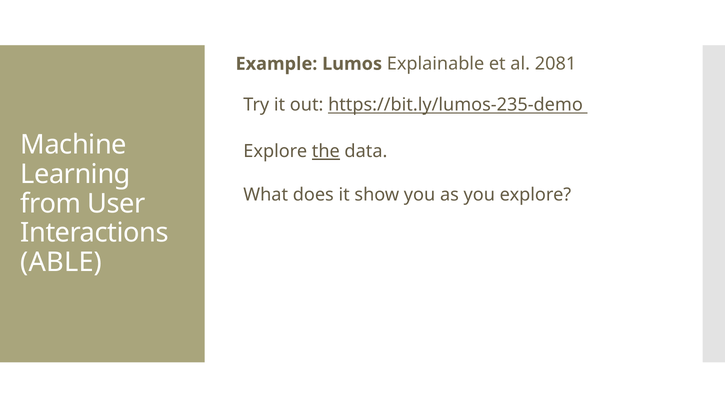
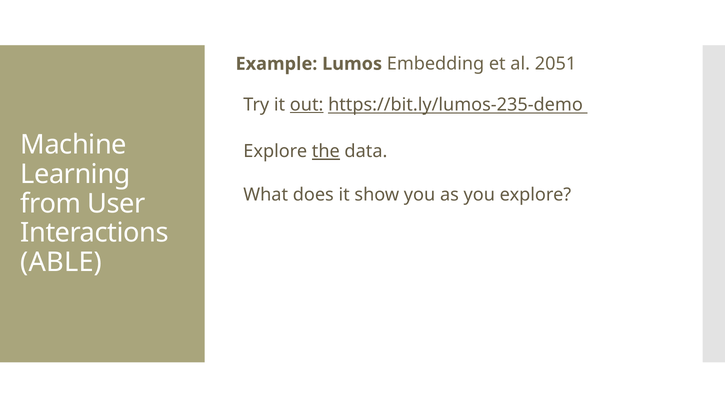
Explainable: Explainable -> Embedding (436, 64)
2081: 2081 -> 2051 (556, 64)
out underline: none -> present (307, 105)
